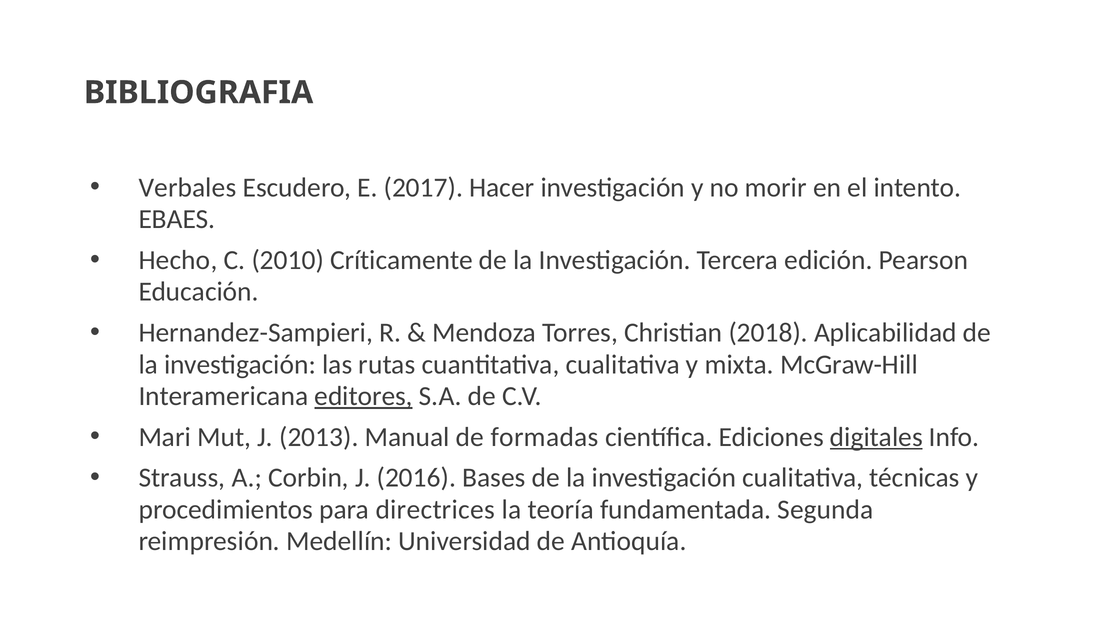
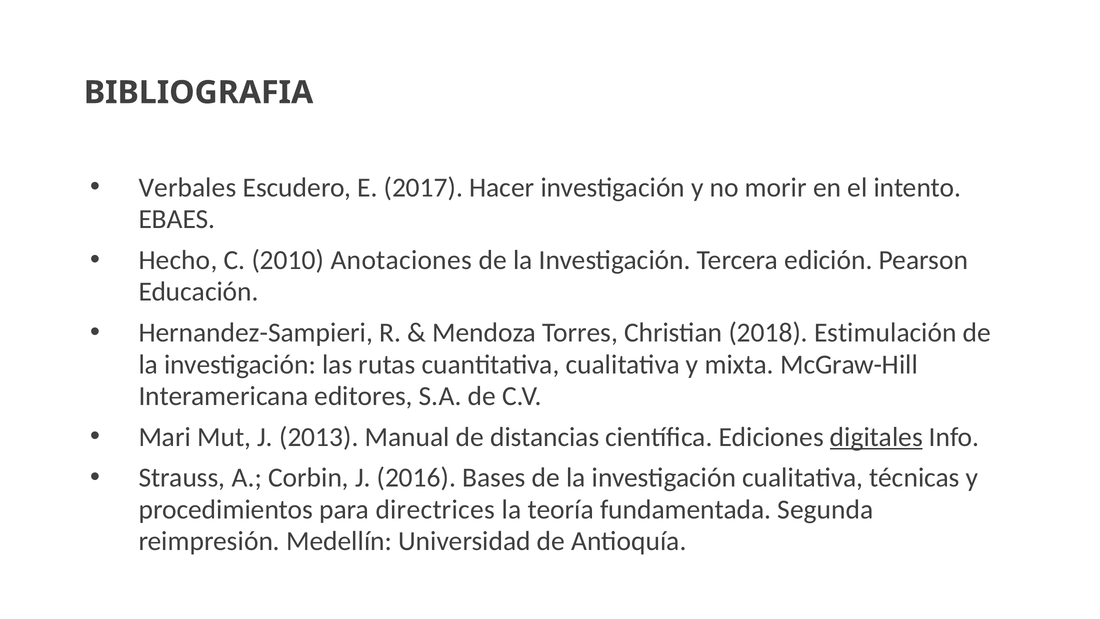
Críticamente: Críticamente -> Anotaciones (401, 260)
Aplicabilidad: Aplicabilidad -> Estimulación (885, 333)
editores underline: present -> none (364, 396)
formadas: formadas -> distancias (545, 437)
